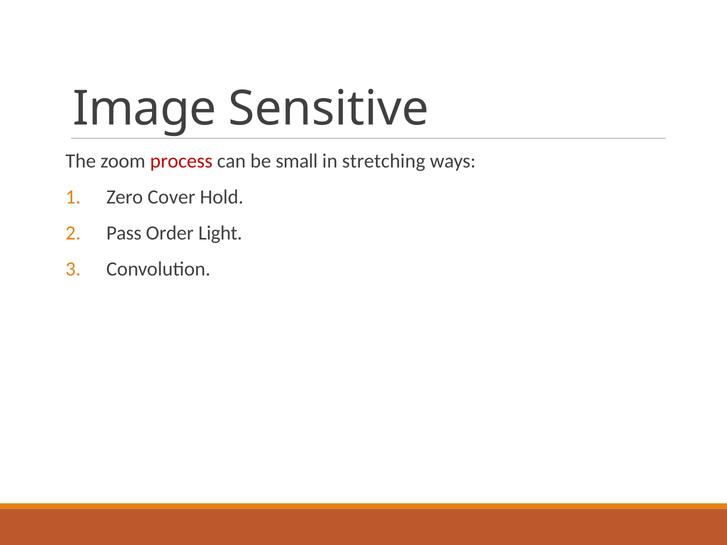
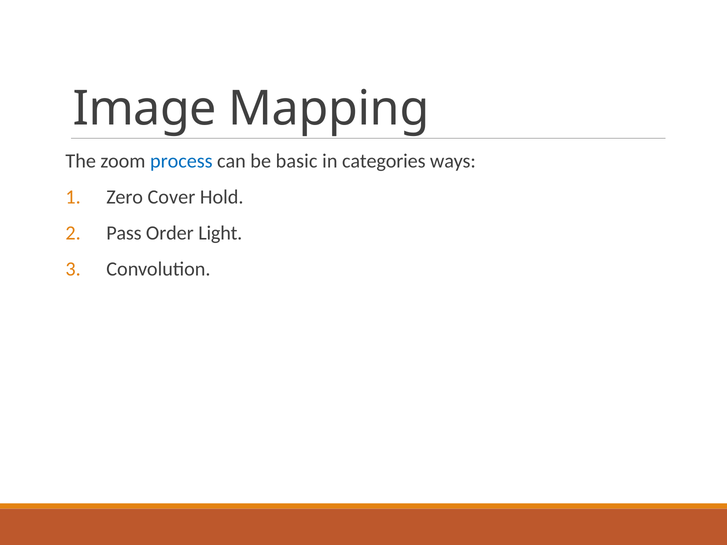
Sensitive: Sensitive -> Mapping (329, 109)
process colour: red -> blue (181, 161)
small: small -> basic (297, 161)
stretching: stretching -> categories (384, 161)
